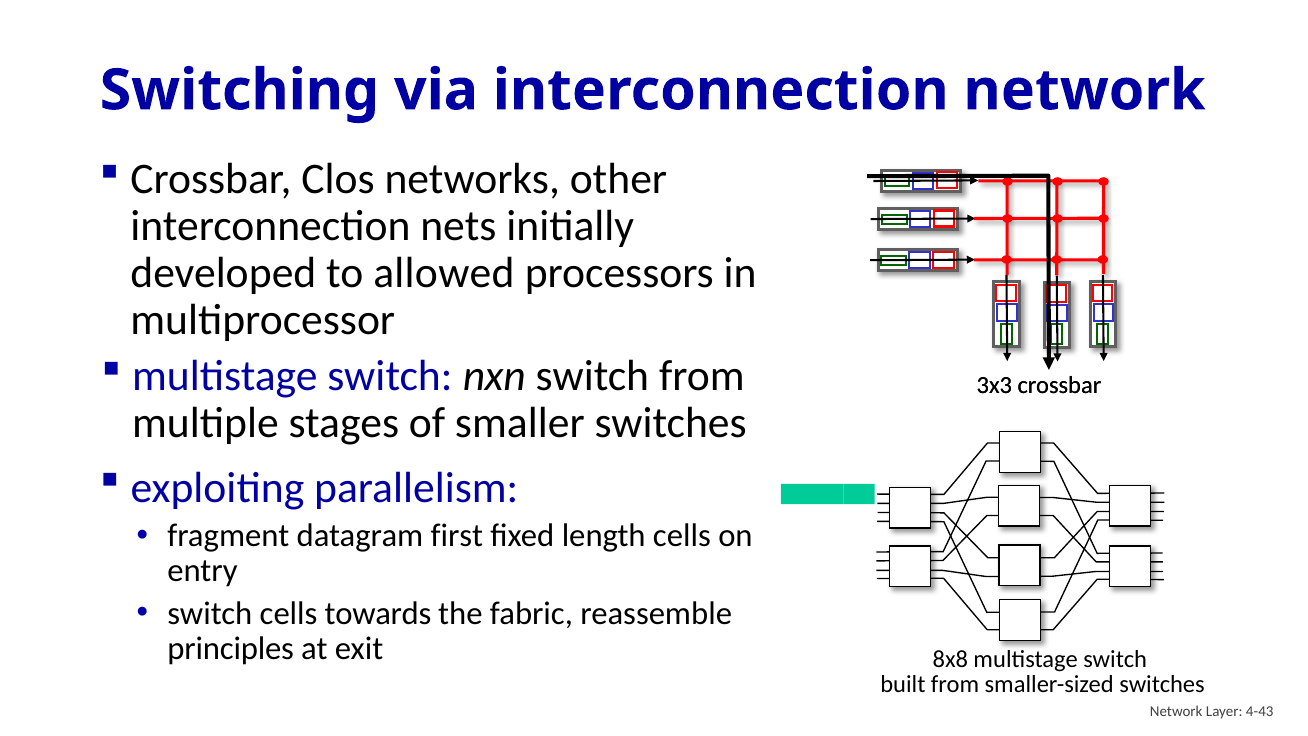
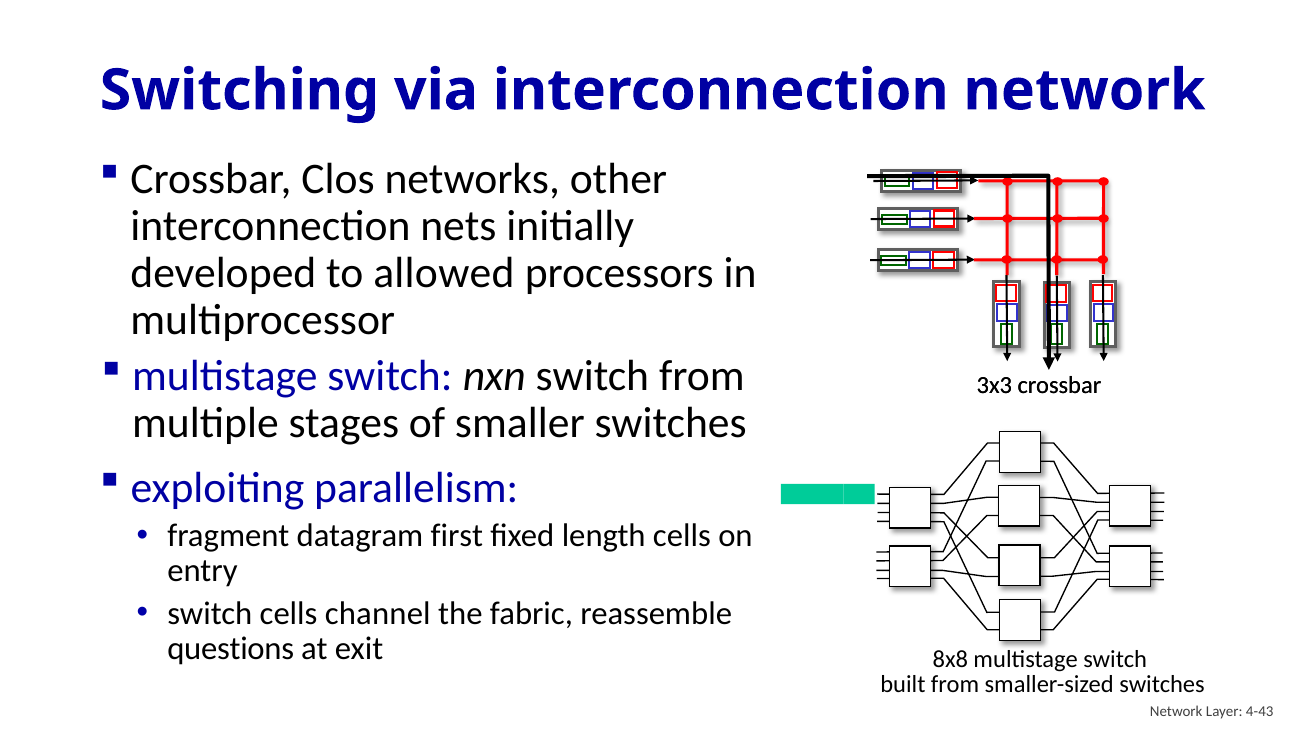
towards: towards -> channel (378, 613)
principles: principles -> questions (231, 648)
